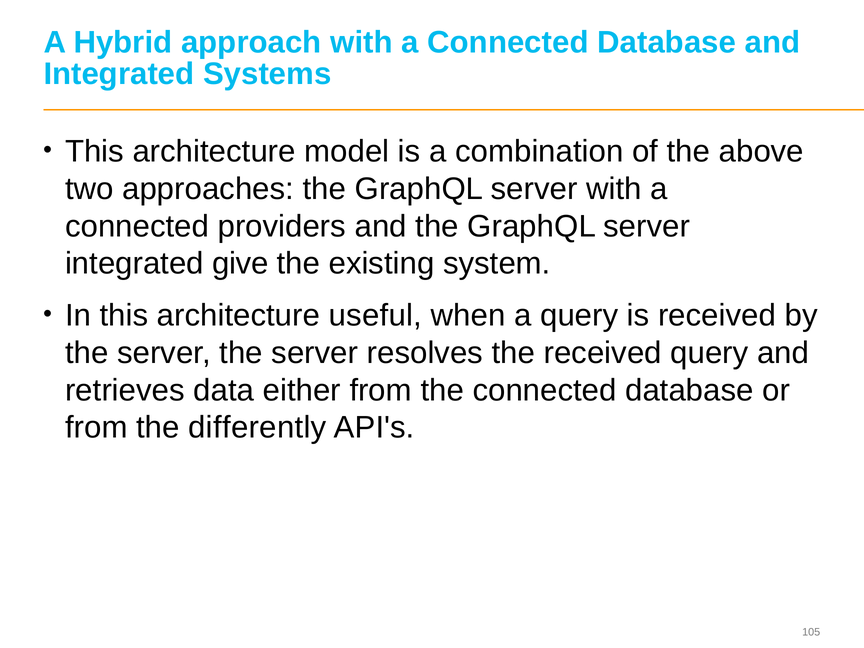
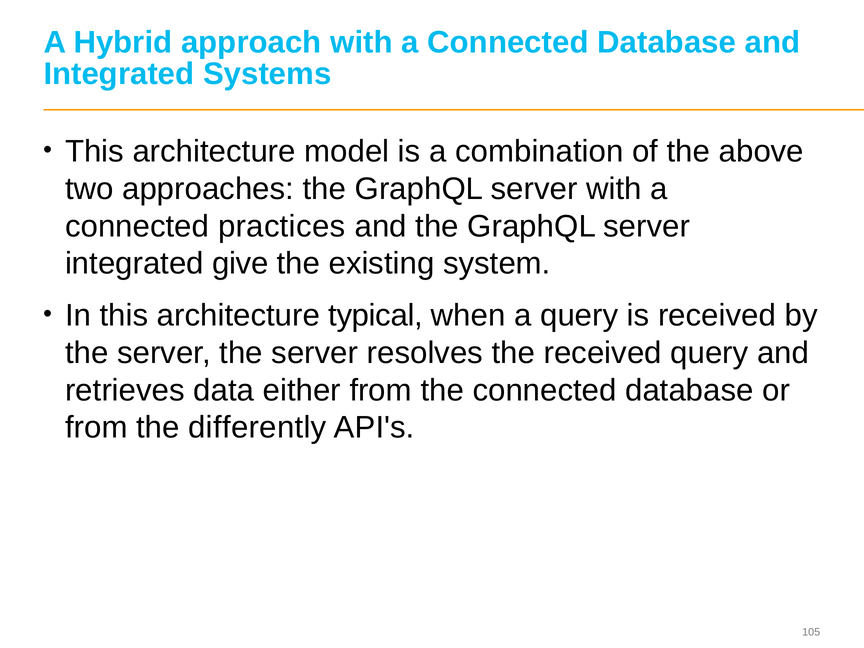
providers: providers -> practices (282, 226)
useful: useful -> typical (376, 315)
